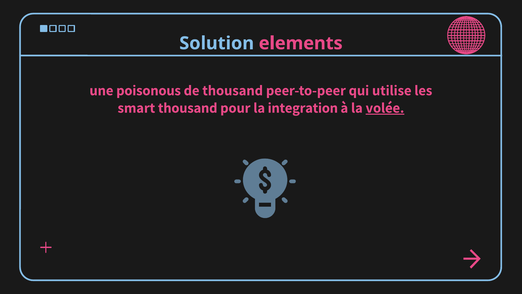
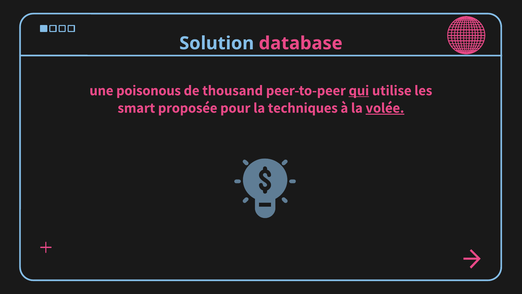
elements: elements -> database (301, 43)
qui underline: none -> present (359, 90)
smart thousand: thousand -> proposée (188, 108)
integration: integration -> techniques (303, 108)
